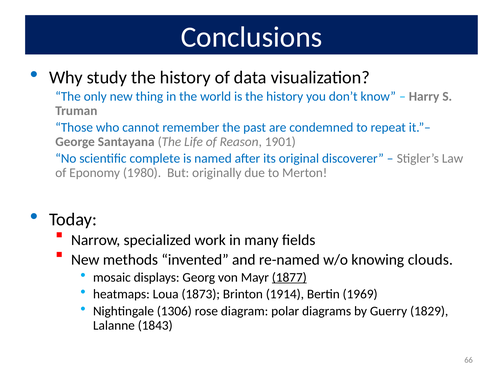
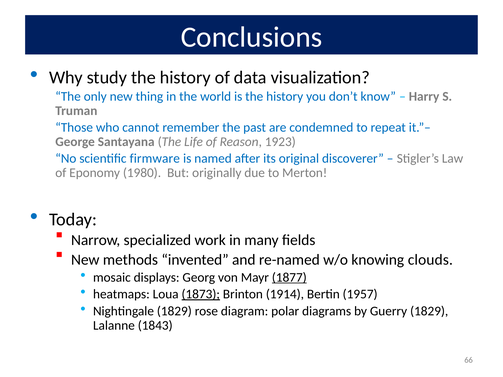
1901: 1901 -> 1923 (280, 142)
complete: complete -> firmware (155, 159)
1873 underline: none -> present (201, 294)
1969: 1969 -> 1957 (360, 294)
Nightingale 1306: 1306 -> 1829 (174, 311)
